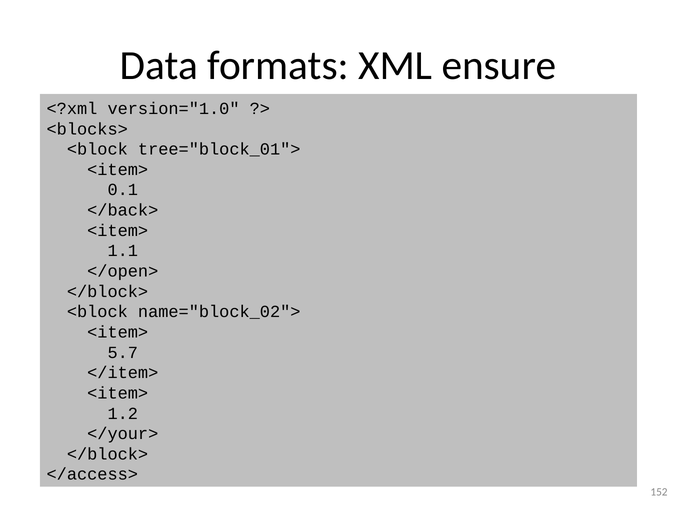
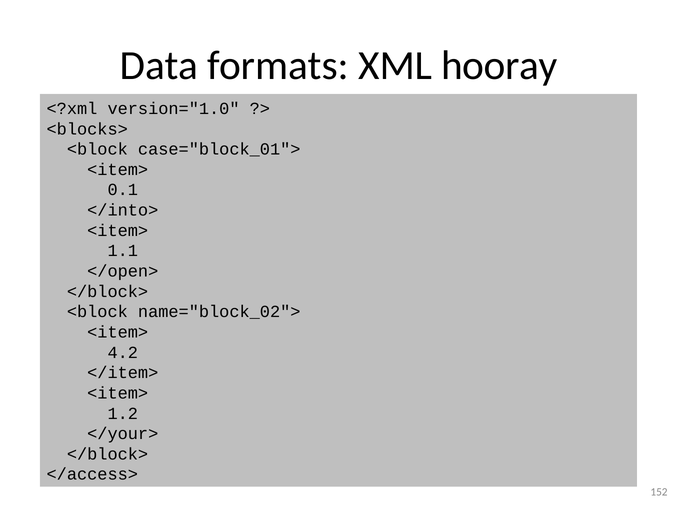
ensure: ensure -> hooray (499, 66)
tree="block_01">: tree="block_01"> -> case="block_01"> (219, 149)
</back>: </back> -> </into> (123, 210)
5.7: 5.7 -> 4.2 (123, 352)
